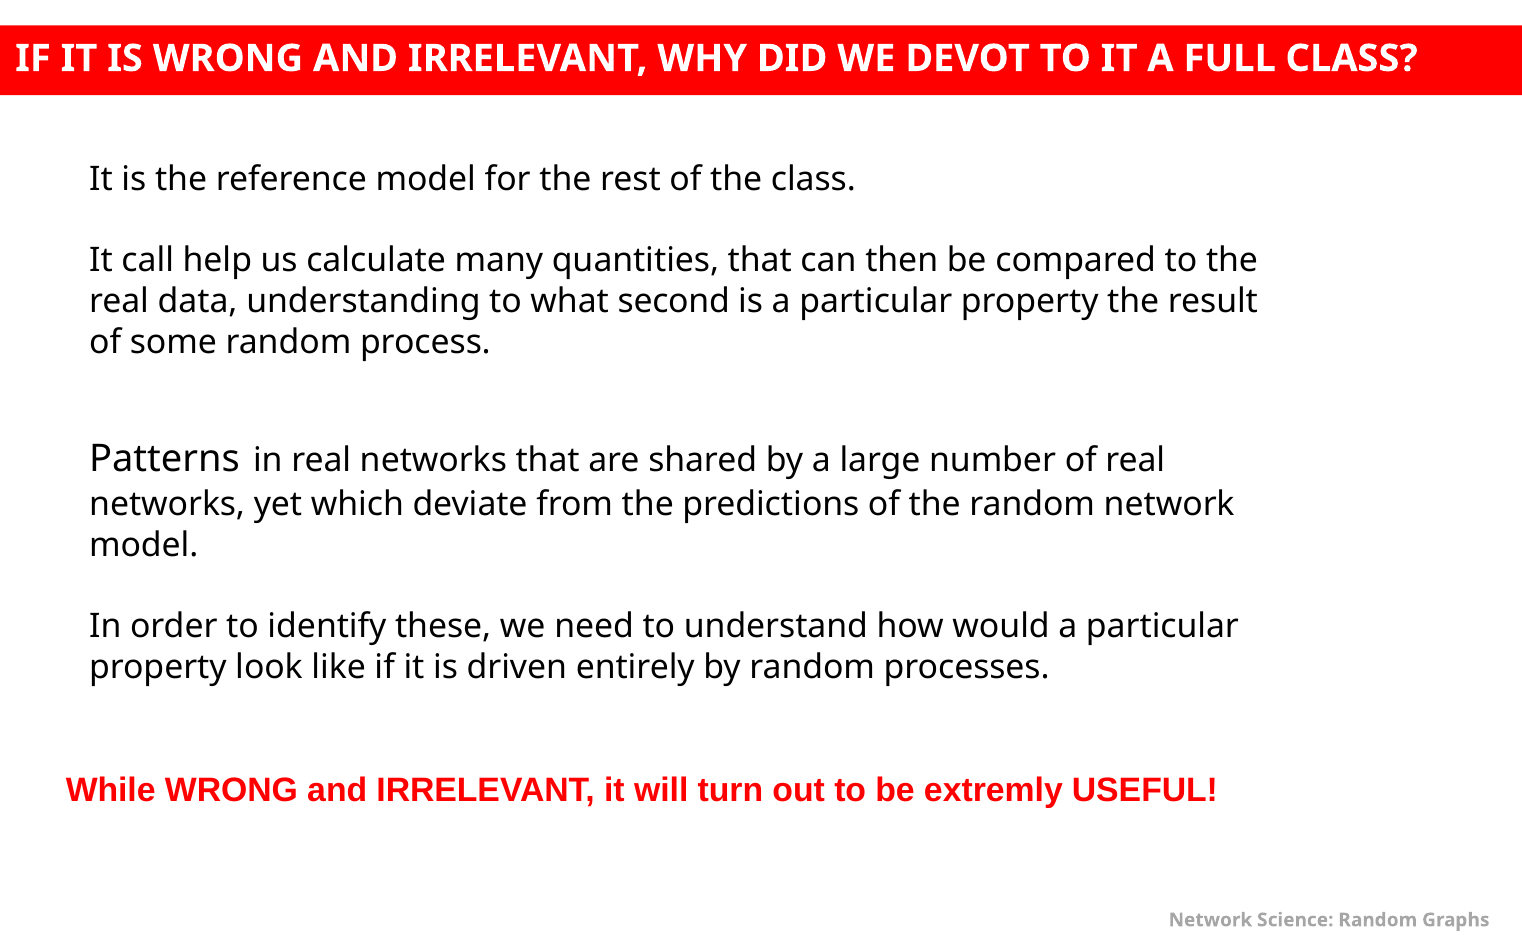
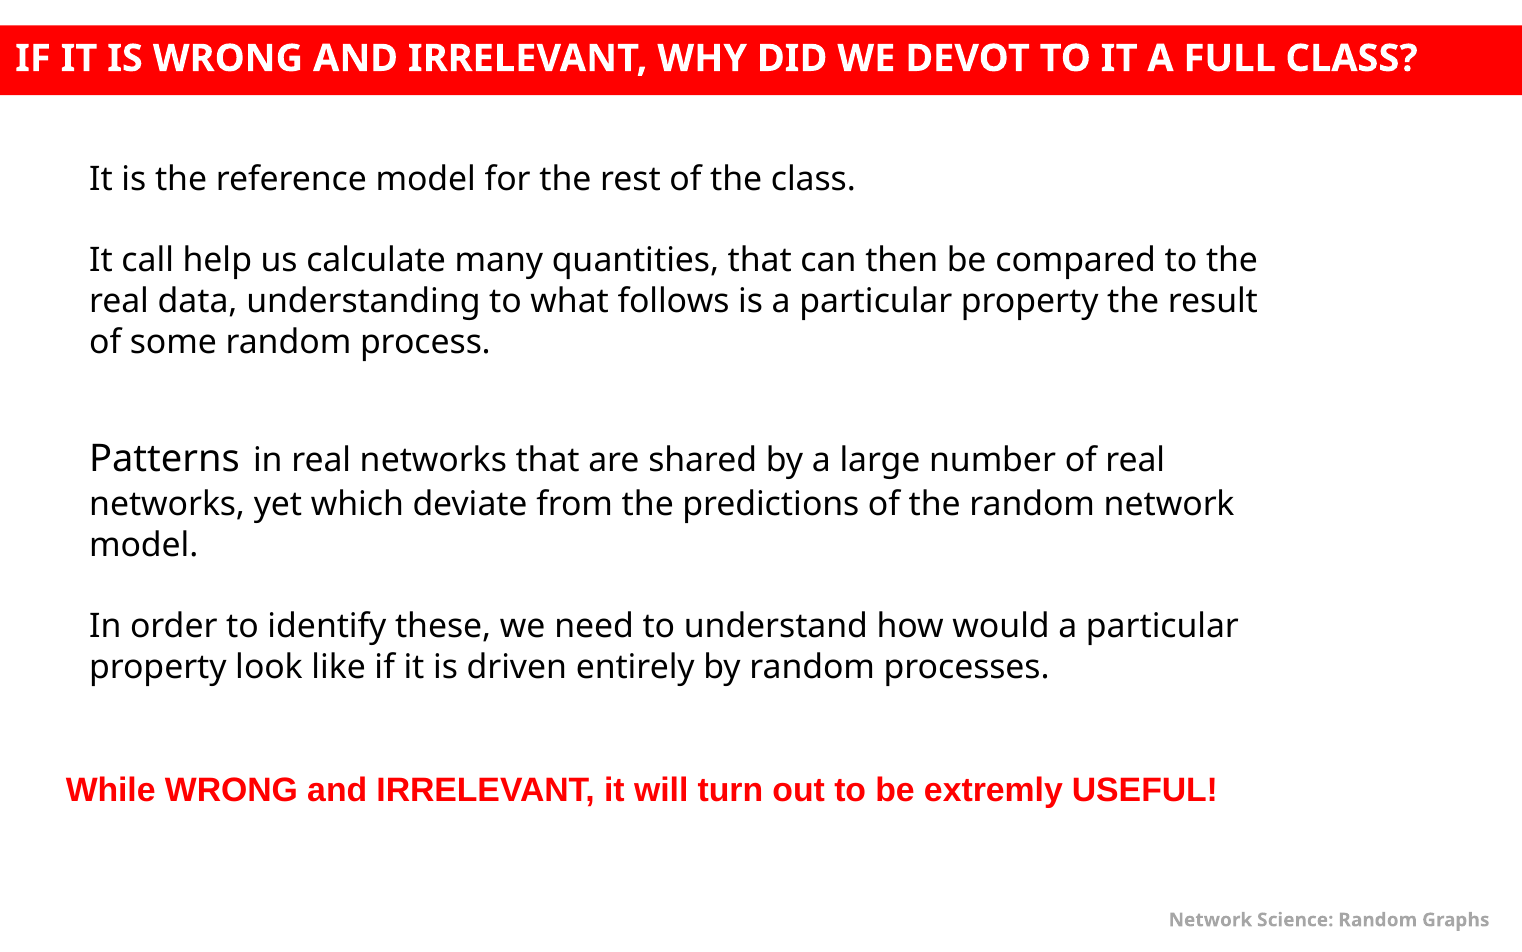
second: second -> follows (674, 301)
